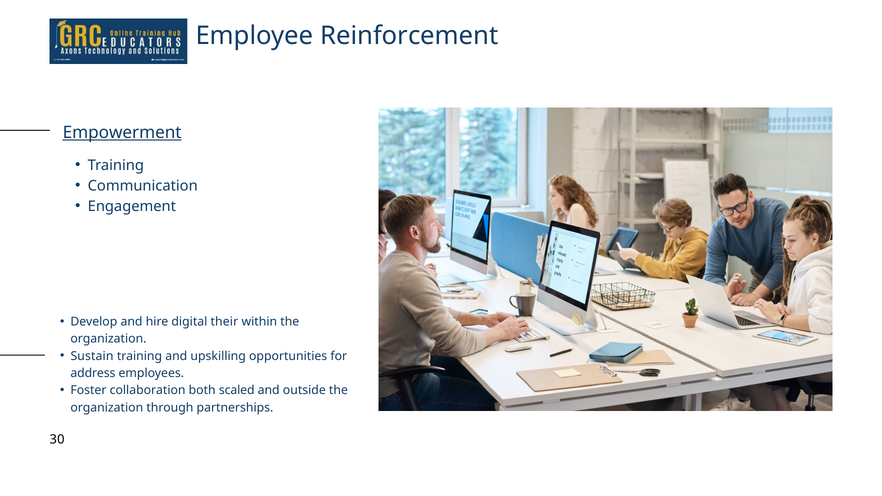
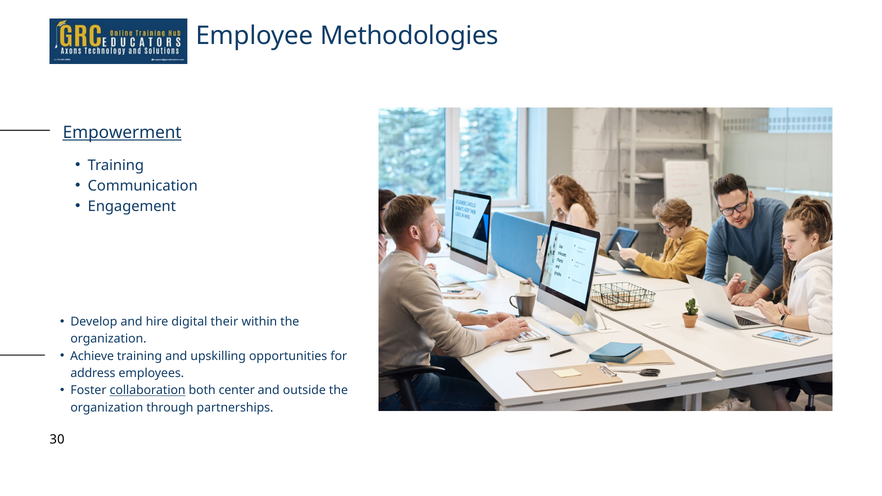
Reinforcement: Reinforcement -> Methodologies (409, 36)
Sustain: Sustain -> Achieve (92, 356)
collaboration underline: none -> present (148, 390)
scaled: scaled -> center (237, 390)
